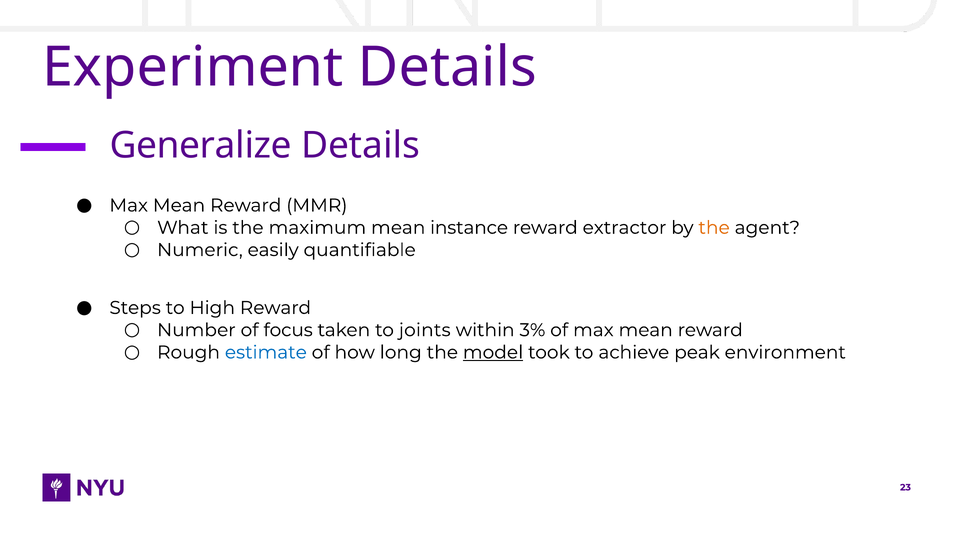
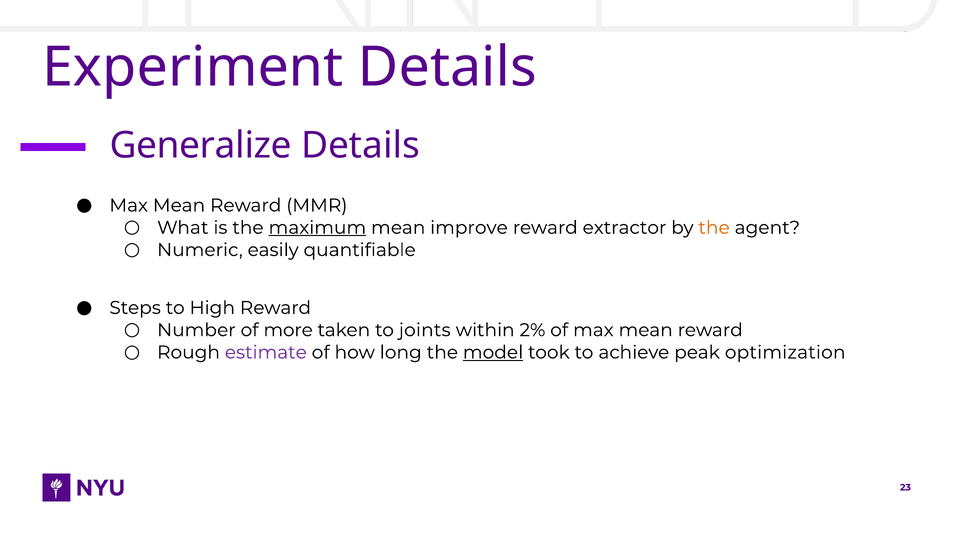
maximum underline: none -> present (317, 228)
instance: instance -> improve (469, 228)
focus: focus -> more (288, 330)
3%: 3% -> 2% (532, 330)
estimate colour: blue -> purple (266, 353)
environment: environment -> optimization (785, 353)
